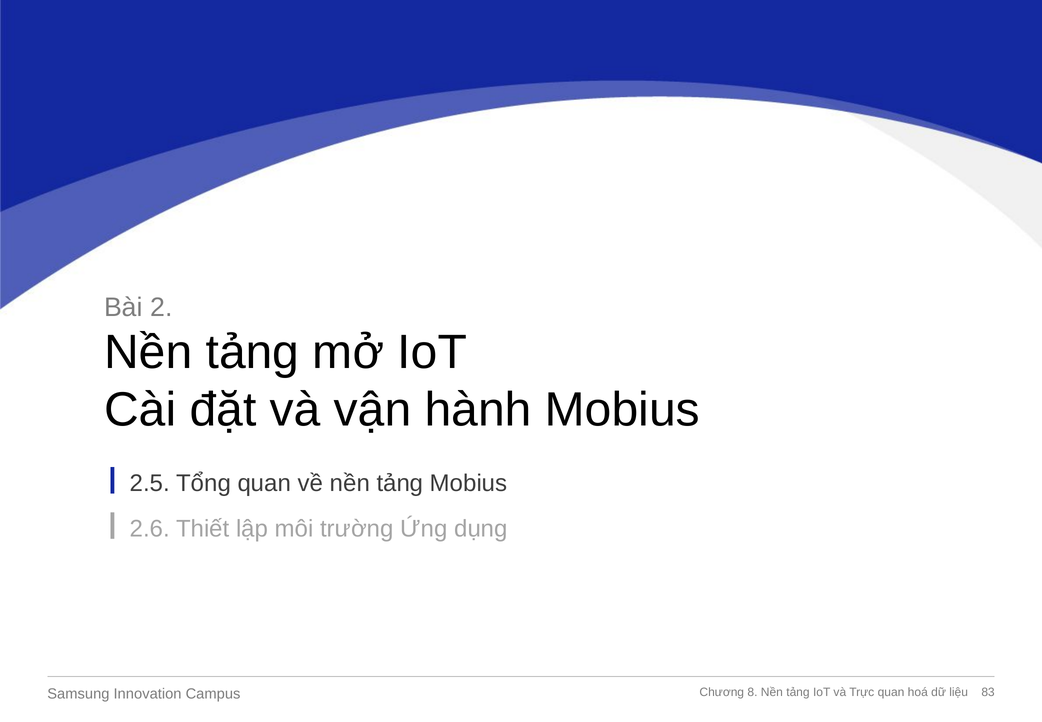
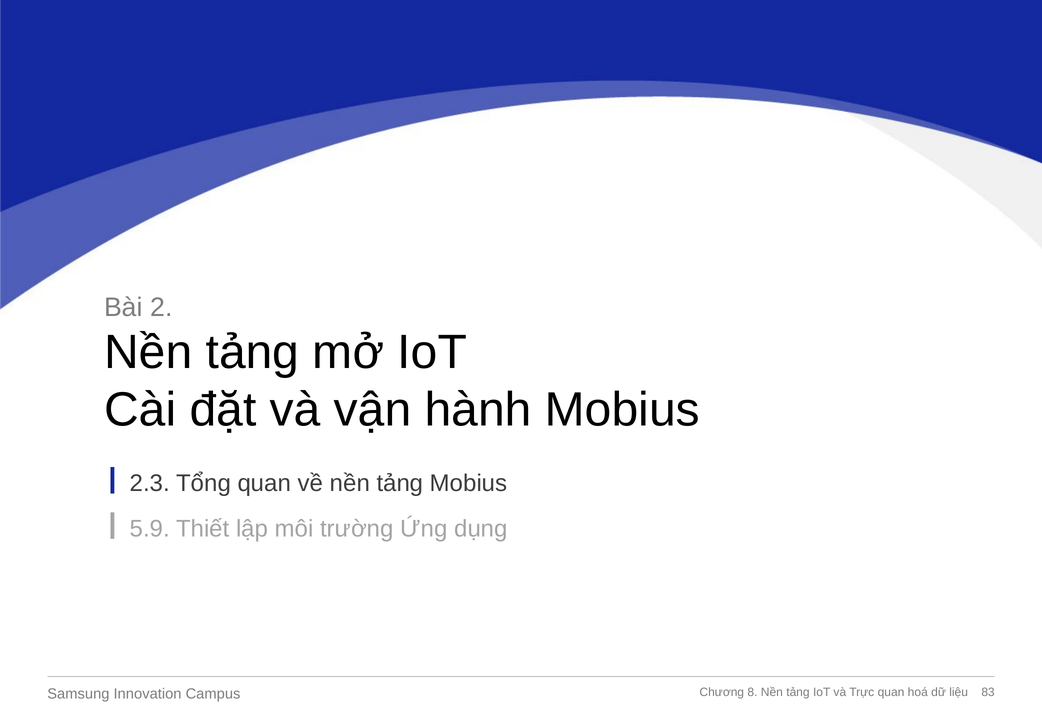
2.5: 2.5 -> 2.3 (150, 483)
2.6: 2.6 -> 5.9 (150, 528)
